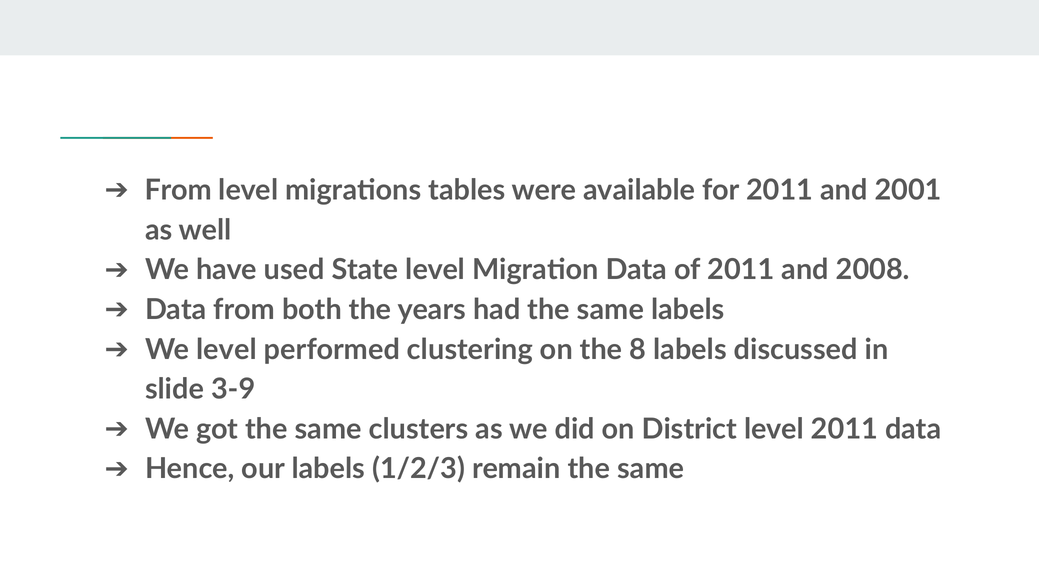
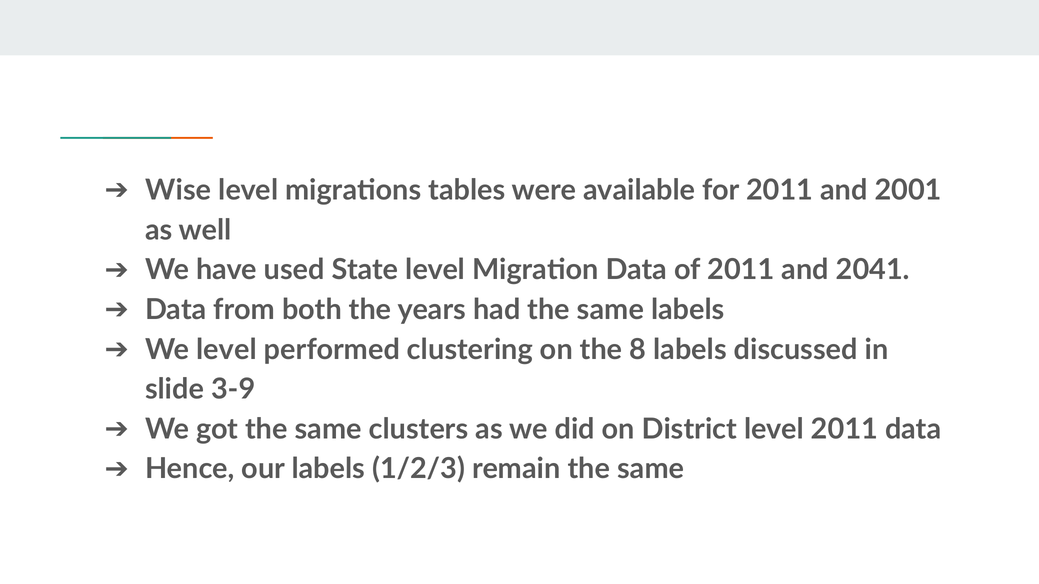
From: From -> Wise (178, 190)
2008: 2008 -> 2041 (873, 270)
